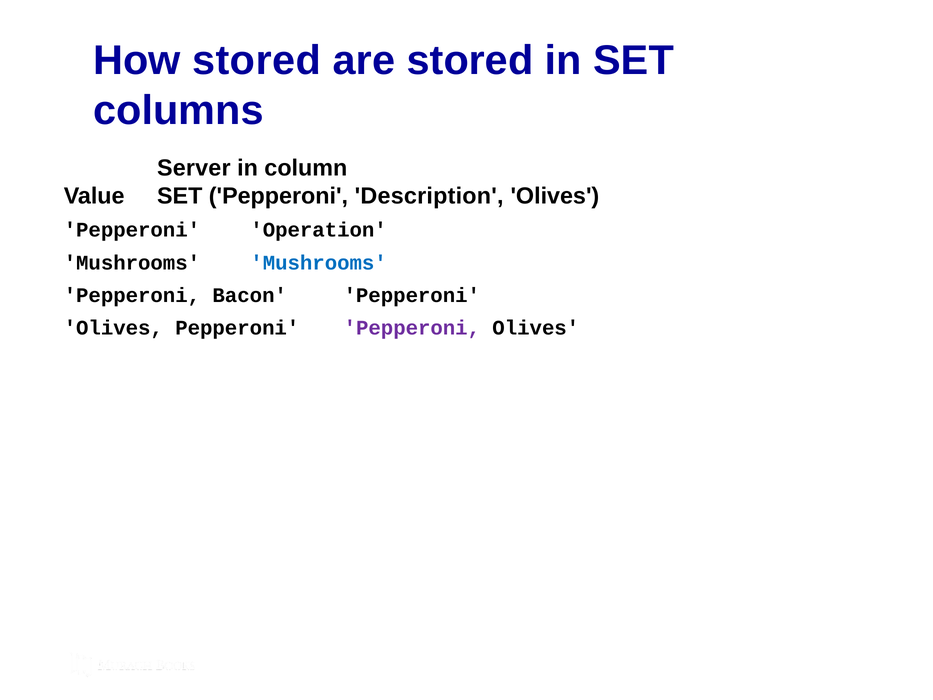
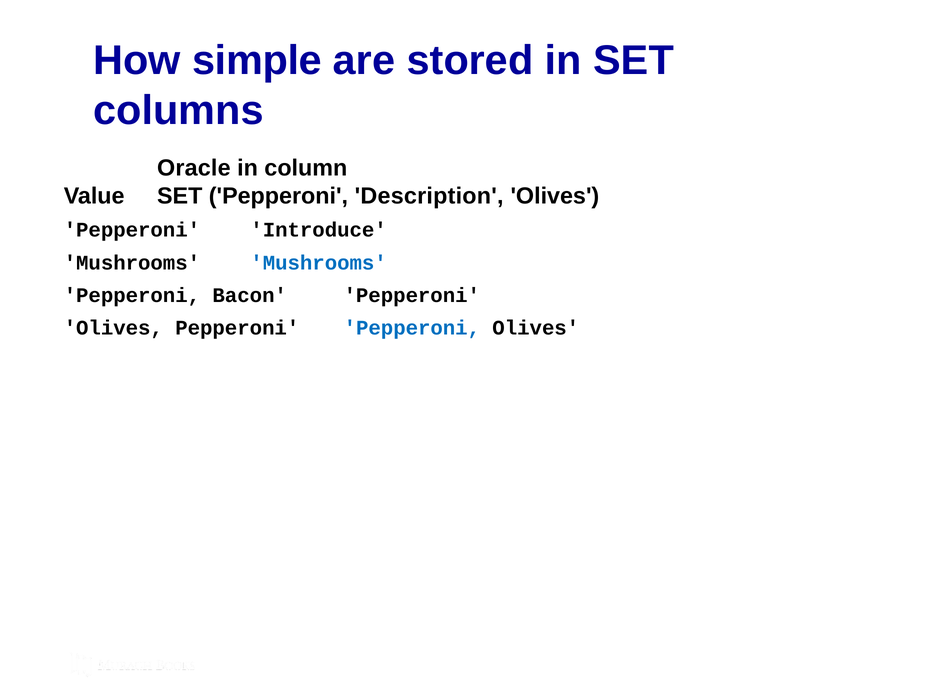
How stored: stored -> simple (257, 61)
Server: Server -> Oracle (194, 168)
Operation: Operation -> Introduce (319, 230)
Pepperoni colour: purple -> blue (412, 328)
